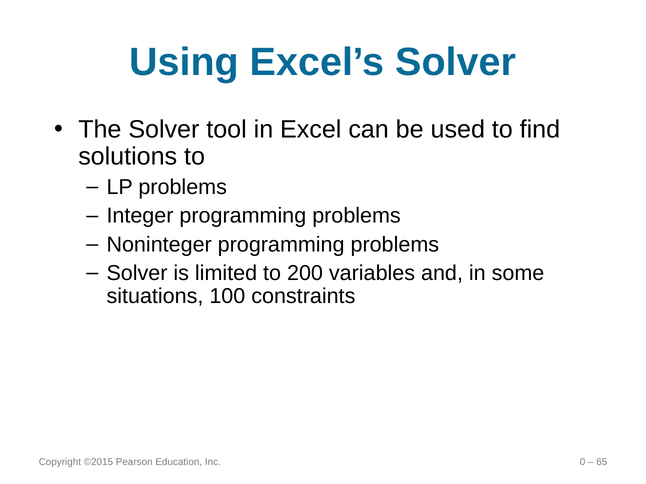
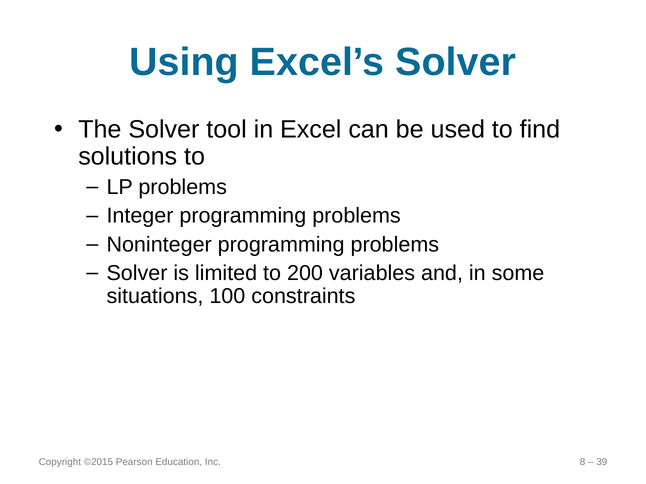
0: 0 -> 8 (583, 463)
65: 65 -> 39 (602, 463)
